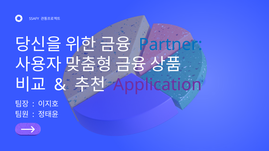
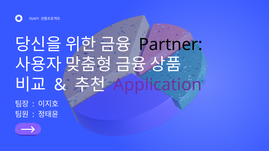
Partner colour: blue -> black (171, 45)
